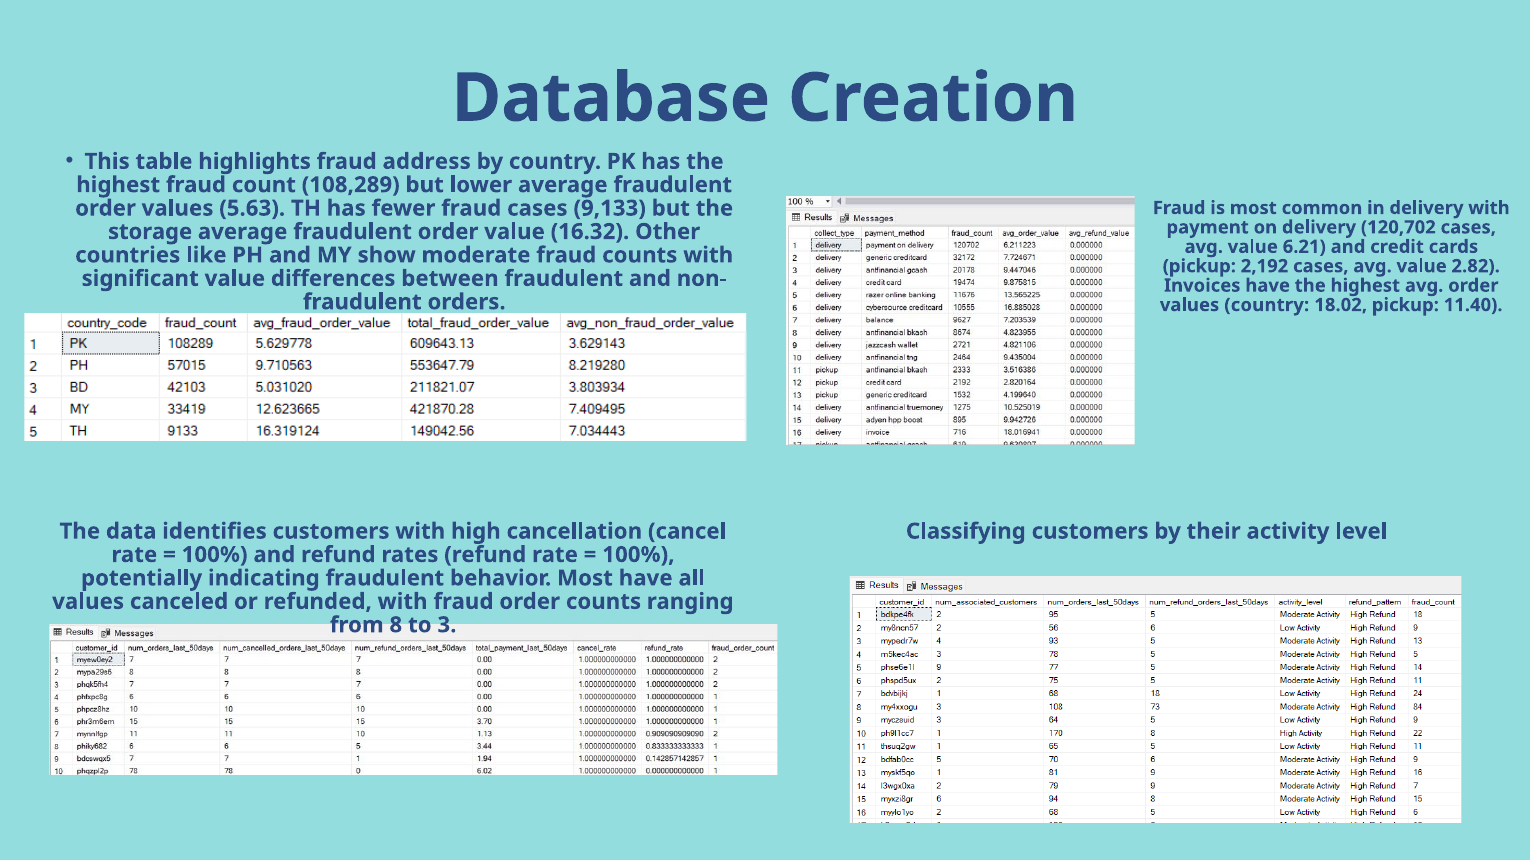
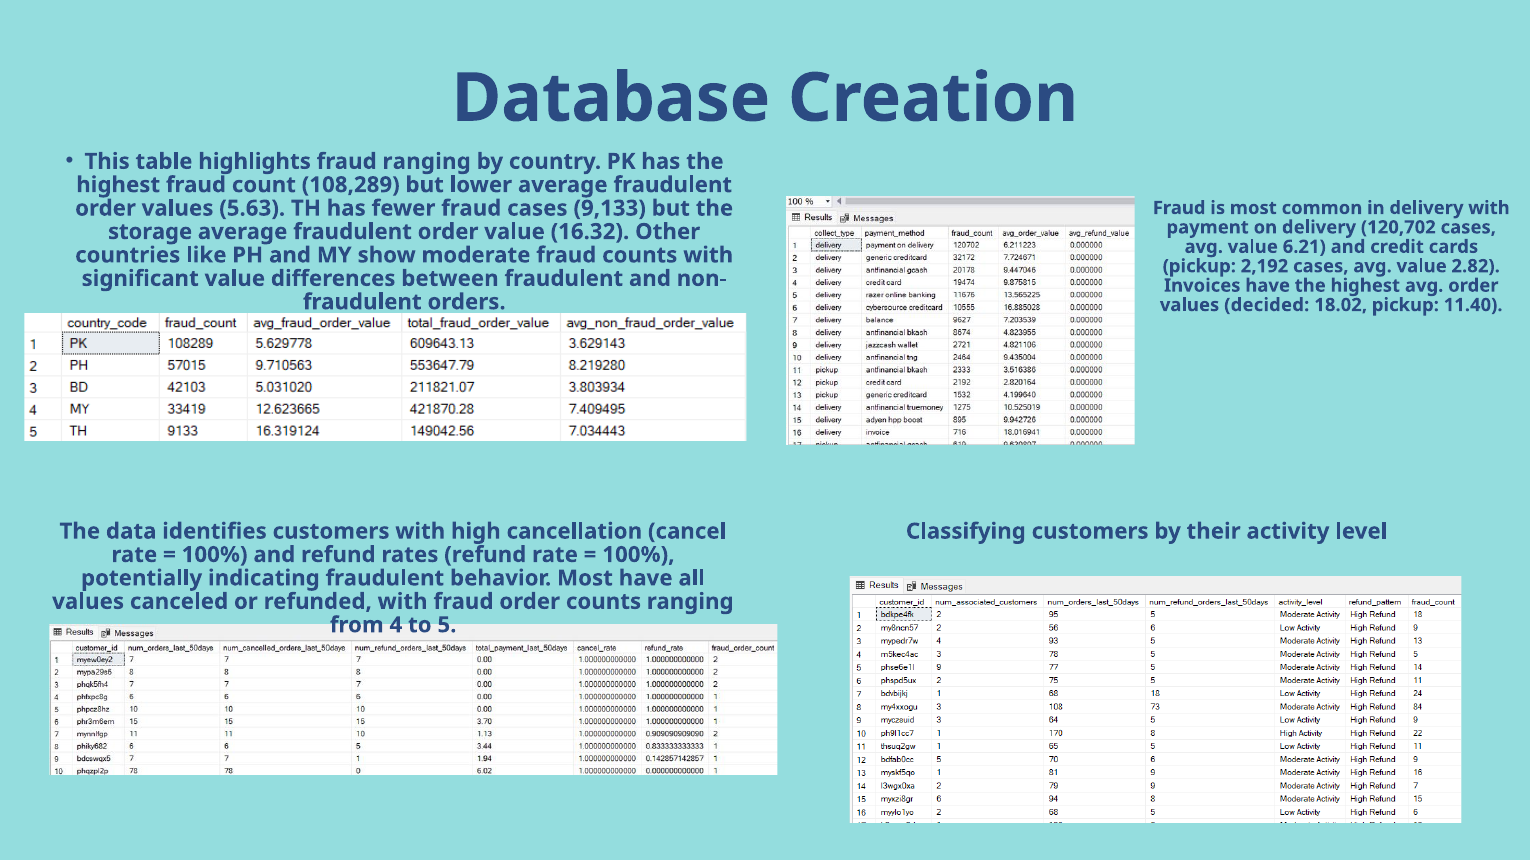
fraud address: address -> ranging (427, 162)
values country: country -> decided (1267, 305)
8: 8 -> 4 (396, 625)
3: 3 -> 5 (447, 625)
